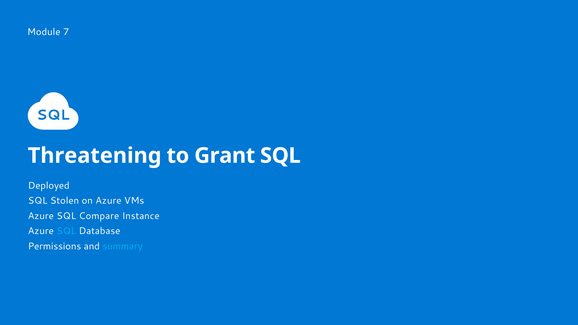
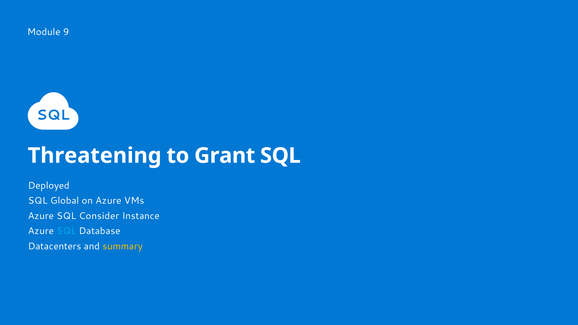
7: 7 -> 9 (66, 32)
Stolen: Stolen -> Global (65, 201)
Compare: Compare -> Consider (99, 216)
Permissions: Permissions -> Datacenters (55, 246)
summary colour: light blue -> yellow (123, 246)
